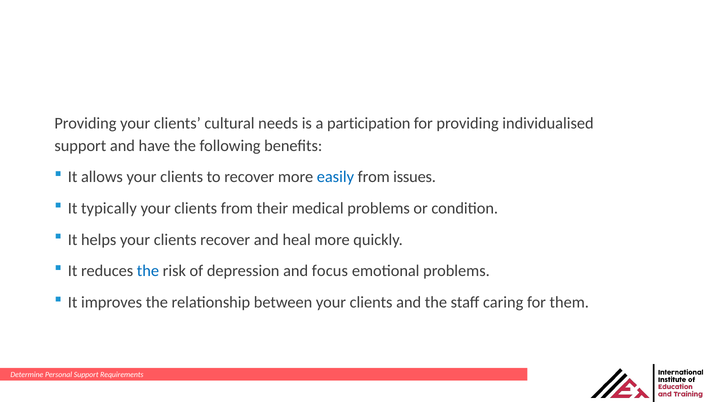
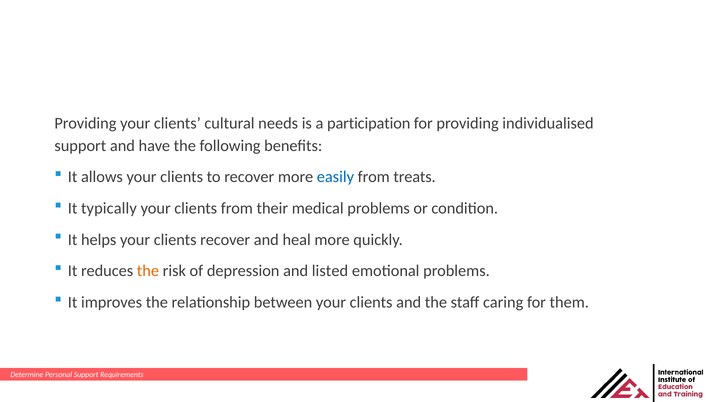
issues: issues -> treats (415, 177)
the colour: blue -> orange (148, 271)
focus: focus -> listed (330, 271)
